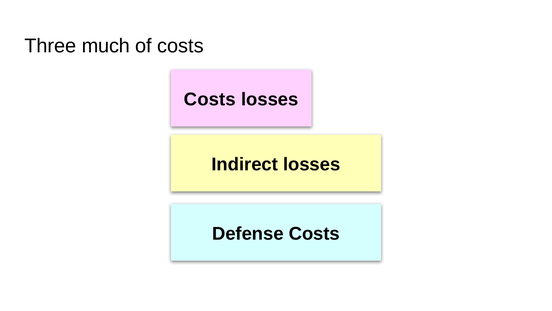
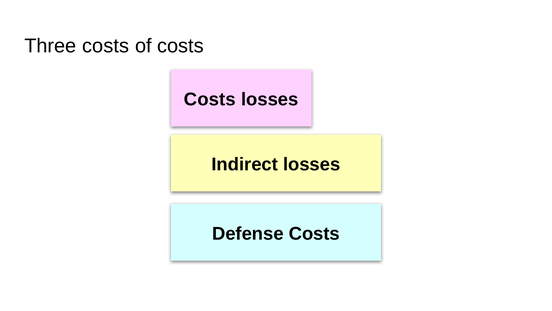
Three much: much -> costs (106, 46)
